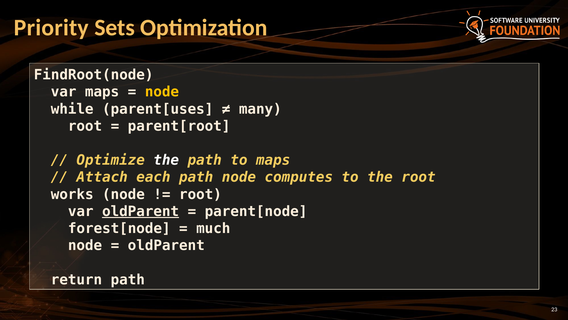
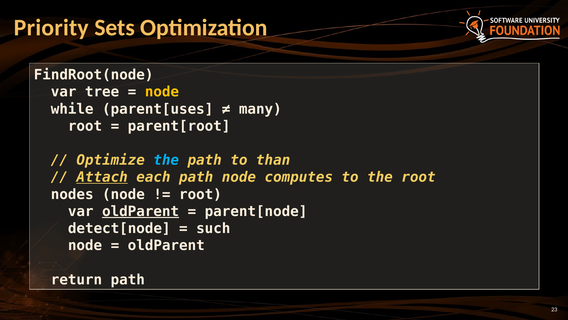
var maps: maps -> tree (102, 92)
the colour: white -> light blue (166, 160)
to maps: maps -> than (273, 160)
Attach underline: none -> present (102, 177)
works: works -> nodes (72, 194)
forest[node: forest[node -> detect[node (119, 228)
much: much -> such (213, 228)
